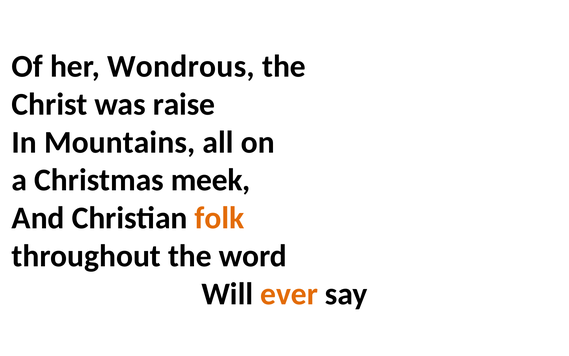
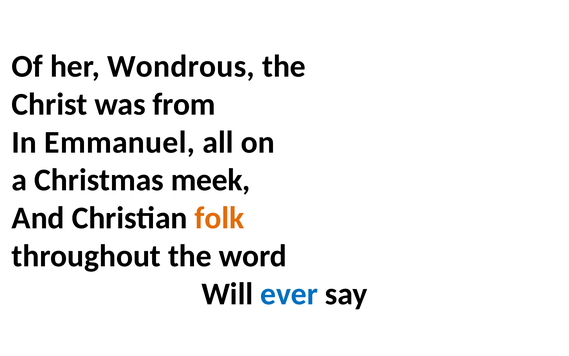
raise: raise -> from (184, 104)
Mountains: Mountains -> Emmanuel (120, 142)
ever colour: orange -> blue (289, 294)
